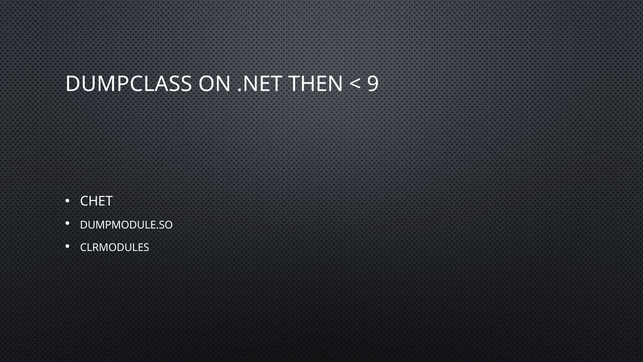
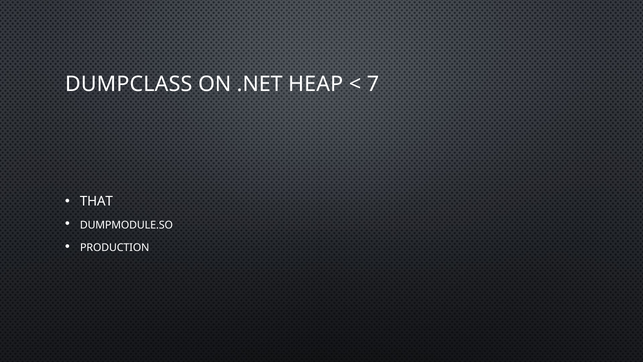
THEN: THEN -> HEAP (316, 84)
9: 9 -> 7 (373, 84)
CHET: CHET -> THAT (96, 201)
CLRMODULES: CLRMODULES -> PRODUCTION (115, 248)
